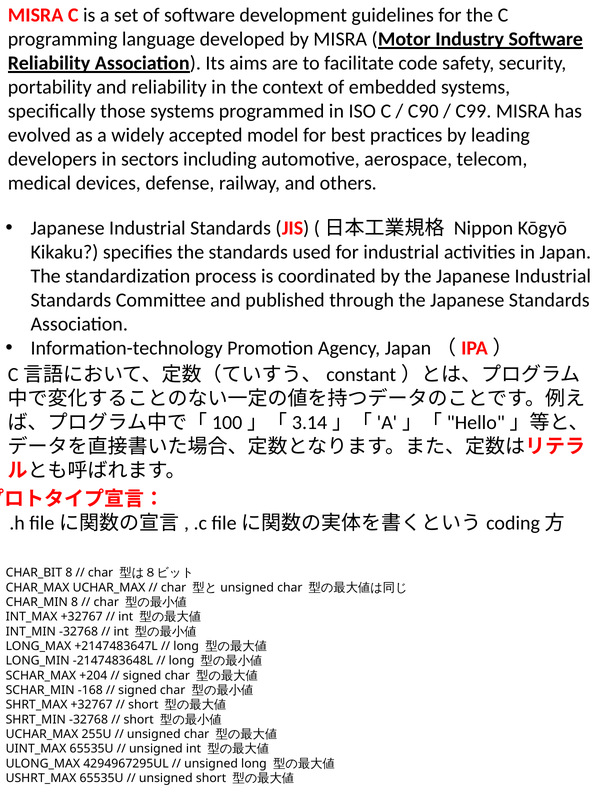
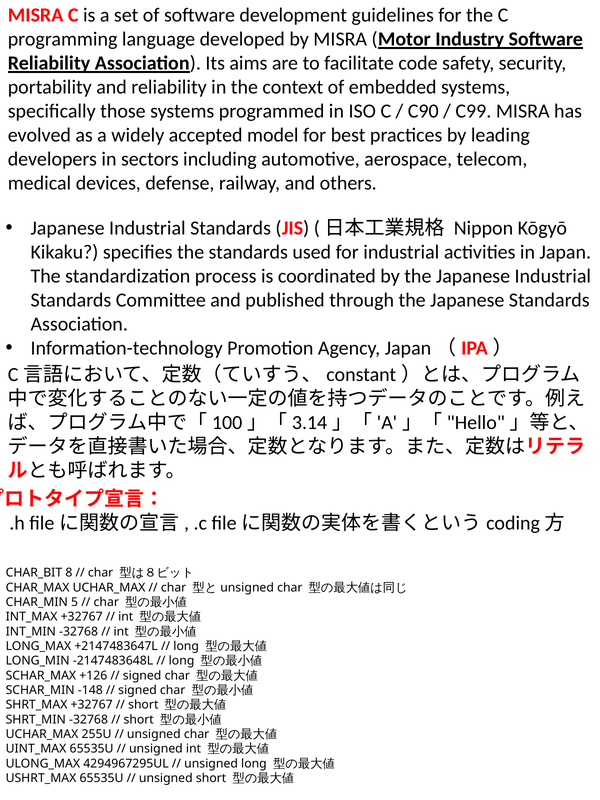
CHAR_MIN 8: 8 -> 5 (75, 602)
+204: +204 -> +126 (93, 676)
-168: -168 -> -148 (90, 690)
